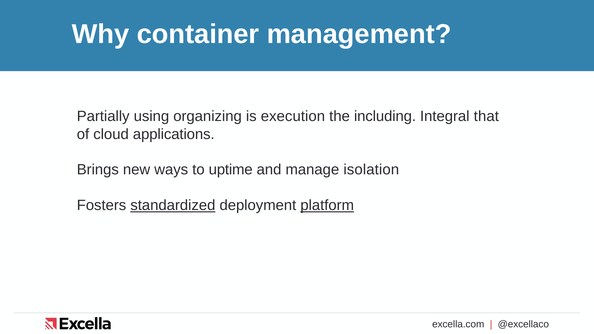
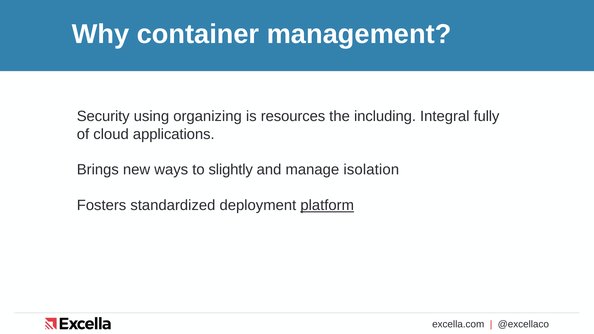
Partially: Partially -> Security (103, 116)
execution: execution -> resources (293, 116)
that: that -> fully (486, 116)
uptime: uptime -> slightly (231, 170)
standardized underline: present -> none (173, 205)
